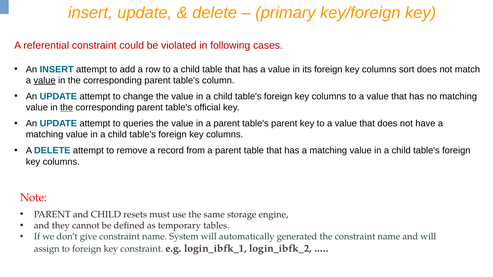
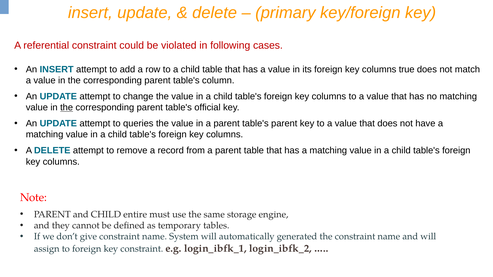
sort: sort -> true (407, 69)
value underline: present -> none (45, 80)
resets: resets -> entire (135, 215)
